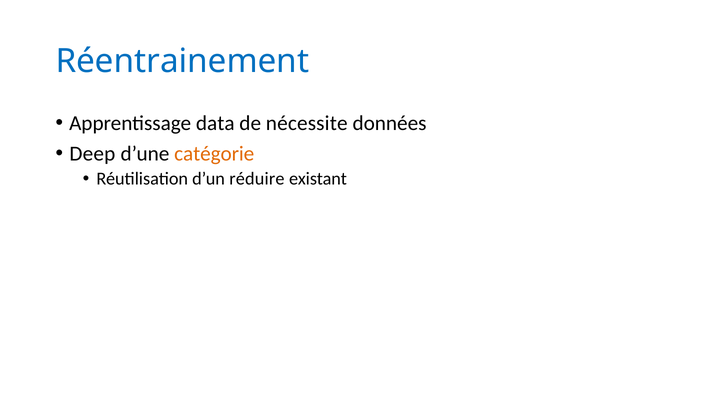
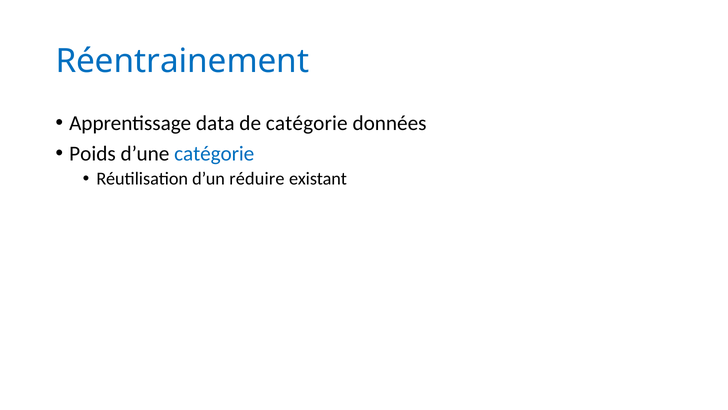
de nécessite: nécessite -> catégorie (307, 123)
Deep: Deep -> Poids (92, 154)
catégorie colour: orange -> blue (214, 154)
